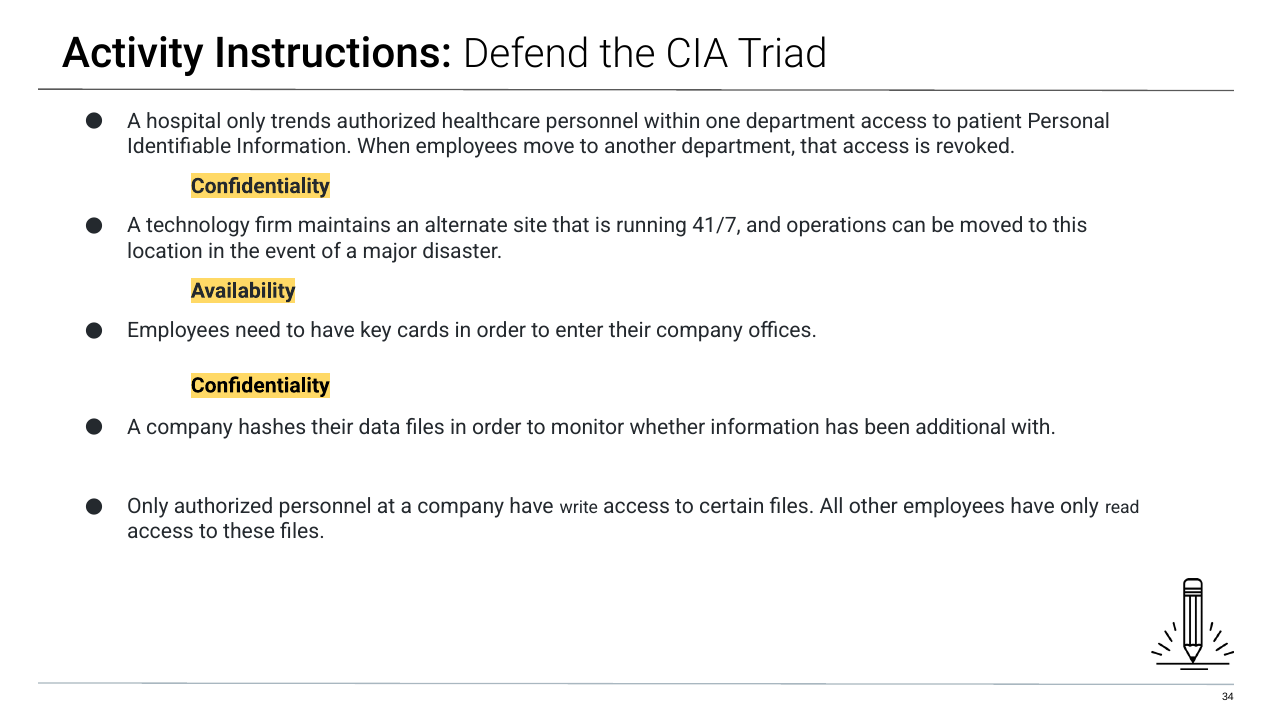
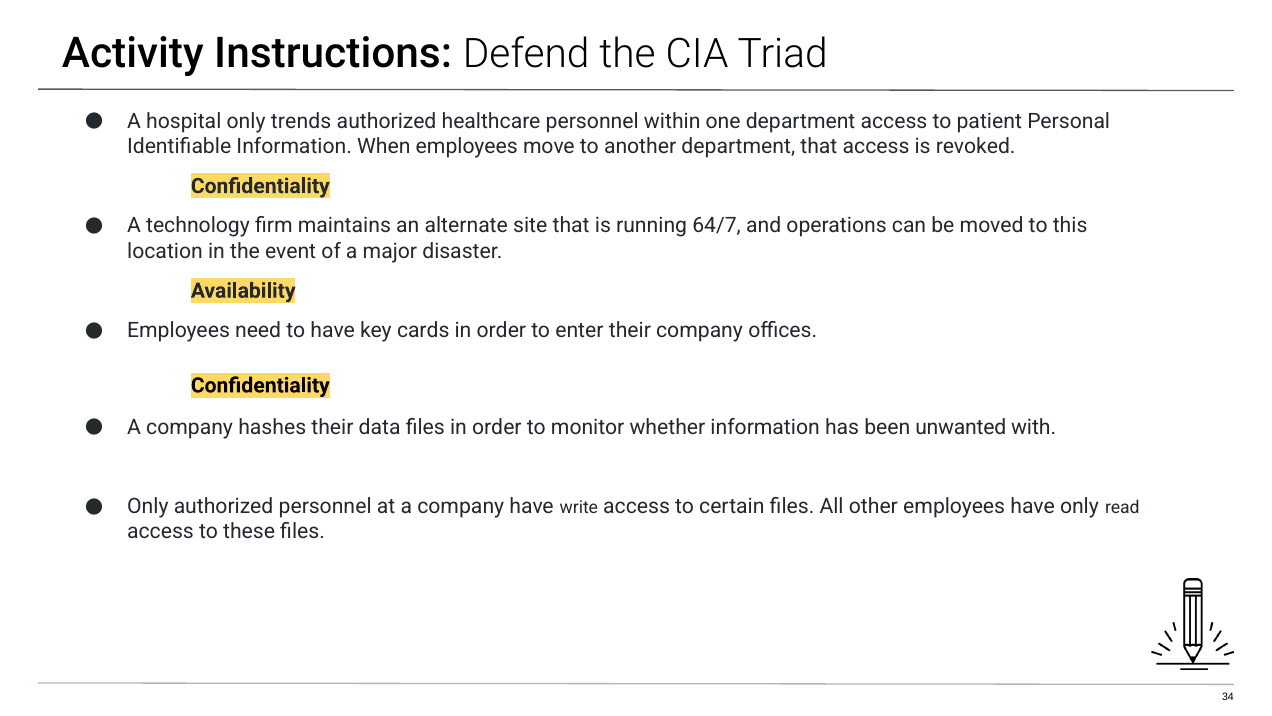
41/7: 41/7 -> 64/7 (717, 226)
additional: additional -> unwanted (961, 427)
